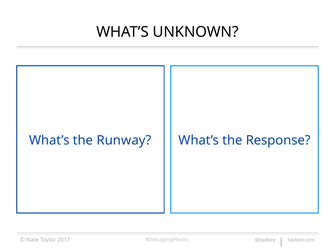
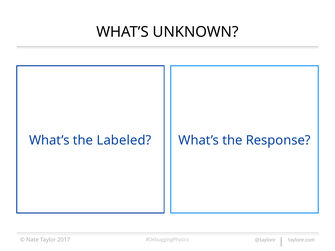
Runway: Runway -> Labeled (124, 140)
